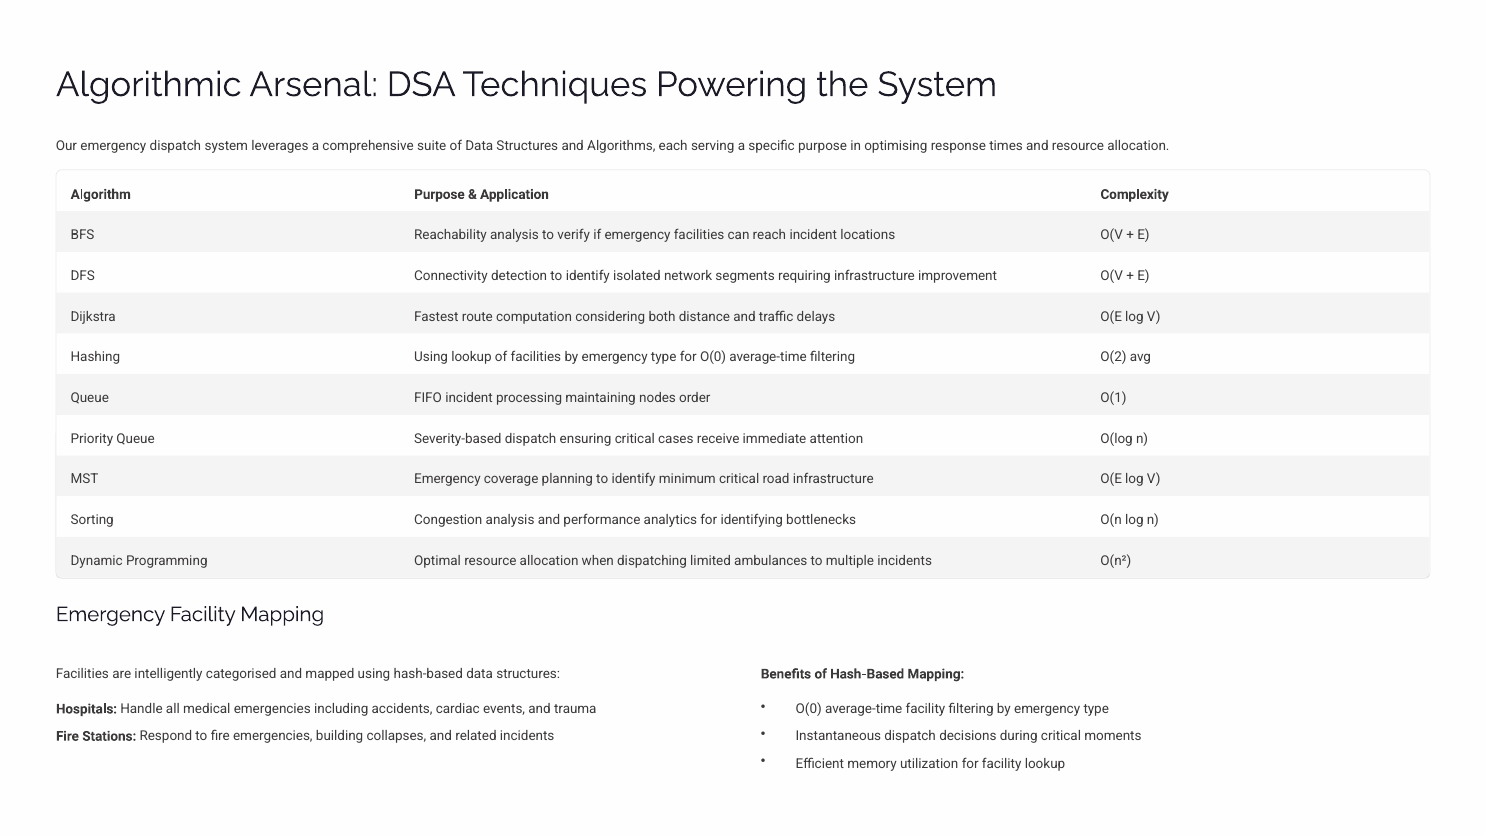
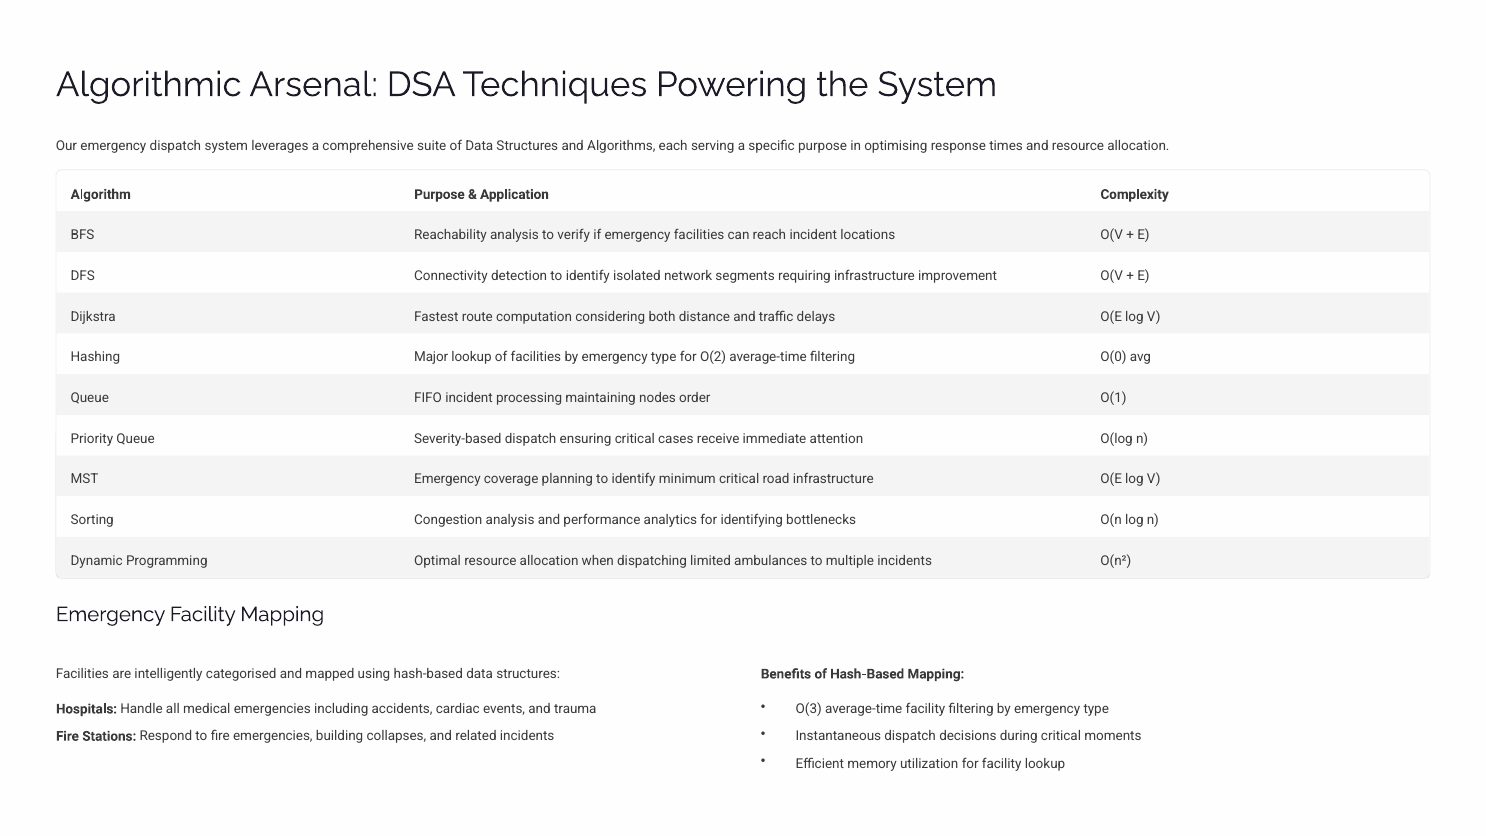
Hashing Using: Using -> Major (431, 357)
for O(0: O(0 -> O(2 (713, 357)
O(2: O(2 -> O(0 (1114, 357)
O(0: O(0 -> O(3 (809, 709)
